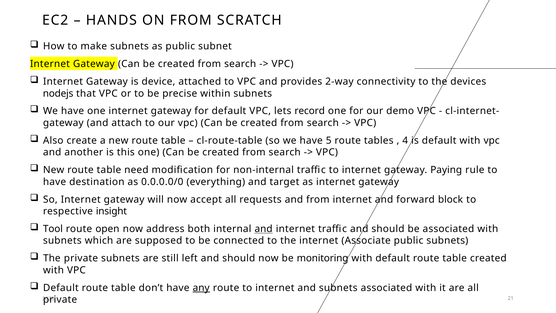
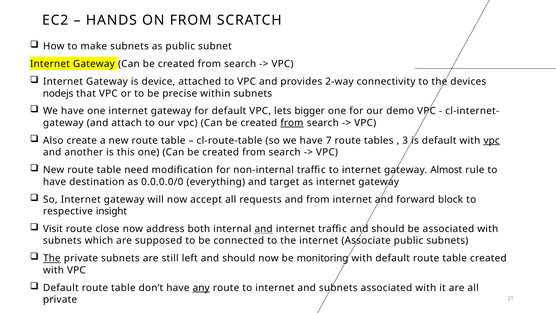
record: record -> bigger (310, 111)
from underline: none -> present (292, 123)
5: 5 -> 7 (329, 140)
4: 4 -> 3 (405, 140)
vpc underline: none -> present (492, 140)
Paying: Paying -> Almost (446, 170)
Tool: Tool -> Visit (53, 229)
open: open -> close (107, 229)
The underline: none -> present (52, 258)
